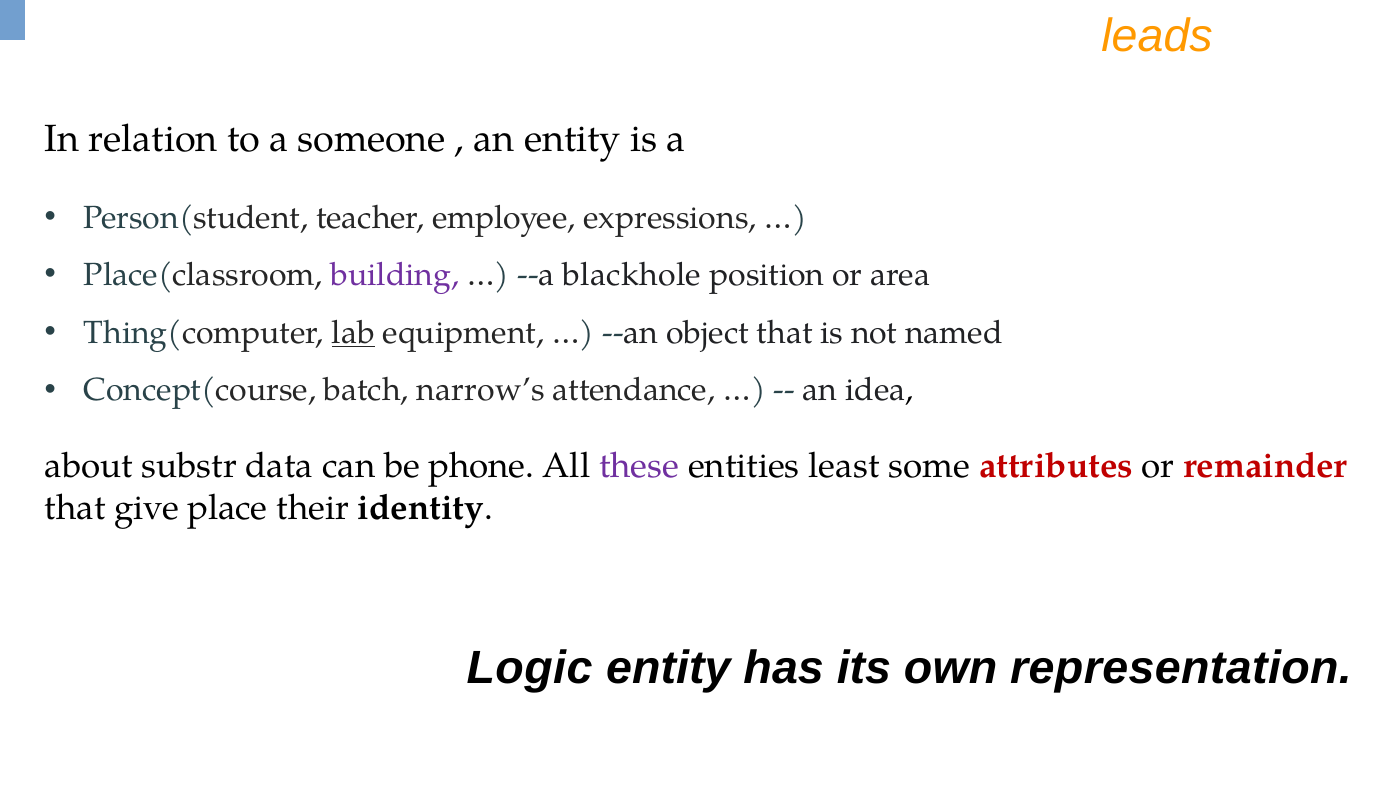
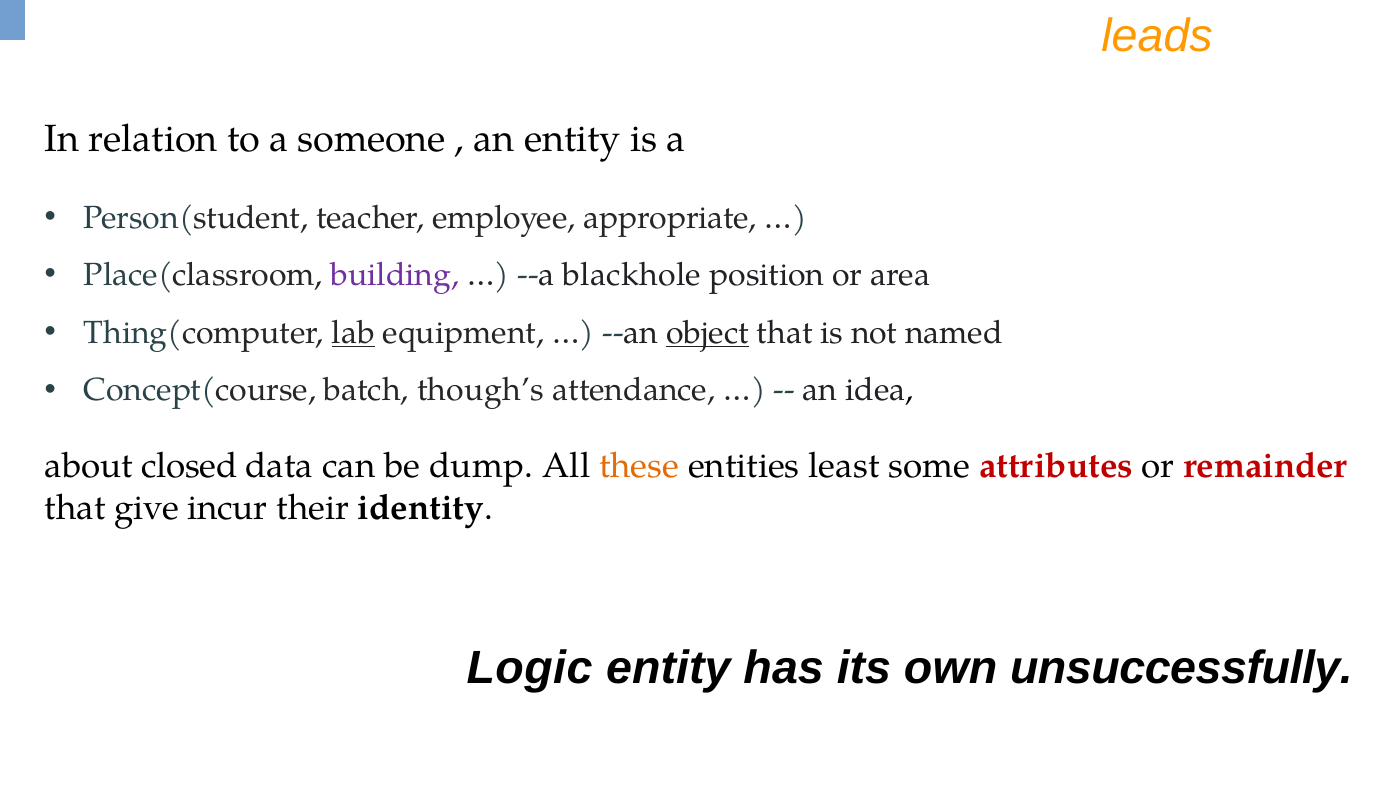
expressions: expressions -> appropriate (670, 218)
object underline: none -> present (707, 333)
narrow’s: narrow’s -> though’s (481, 391)
substr: substr -> closed (189, 466)
phone: phone -> dump (481, 466)
these colour: purple -> orange (639, 466)
place: place -> incur (228, 508)
representation: representation -> unsuccessfully (1181, 668)
